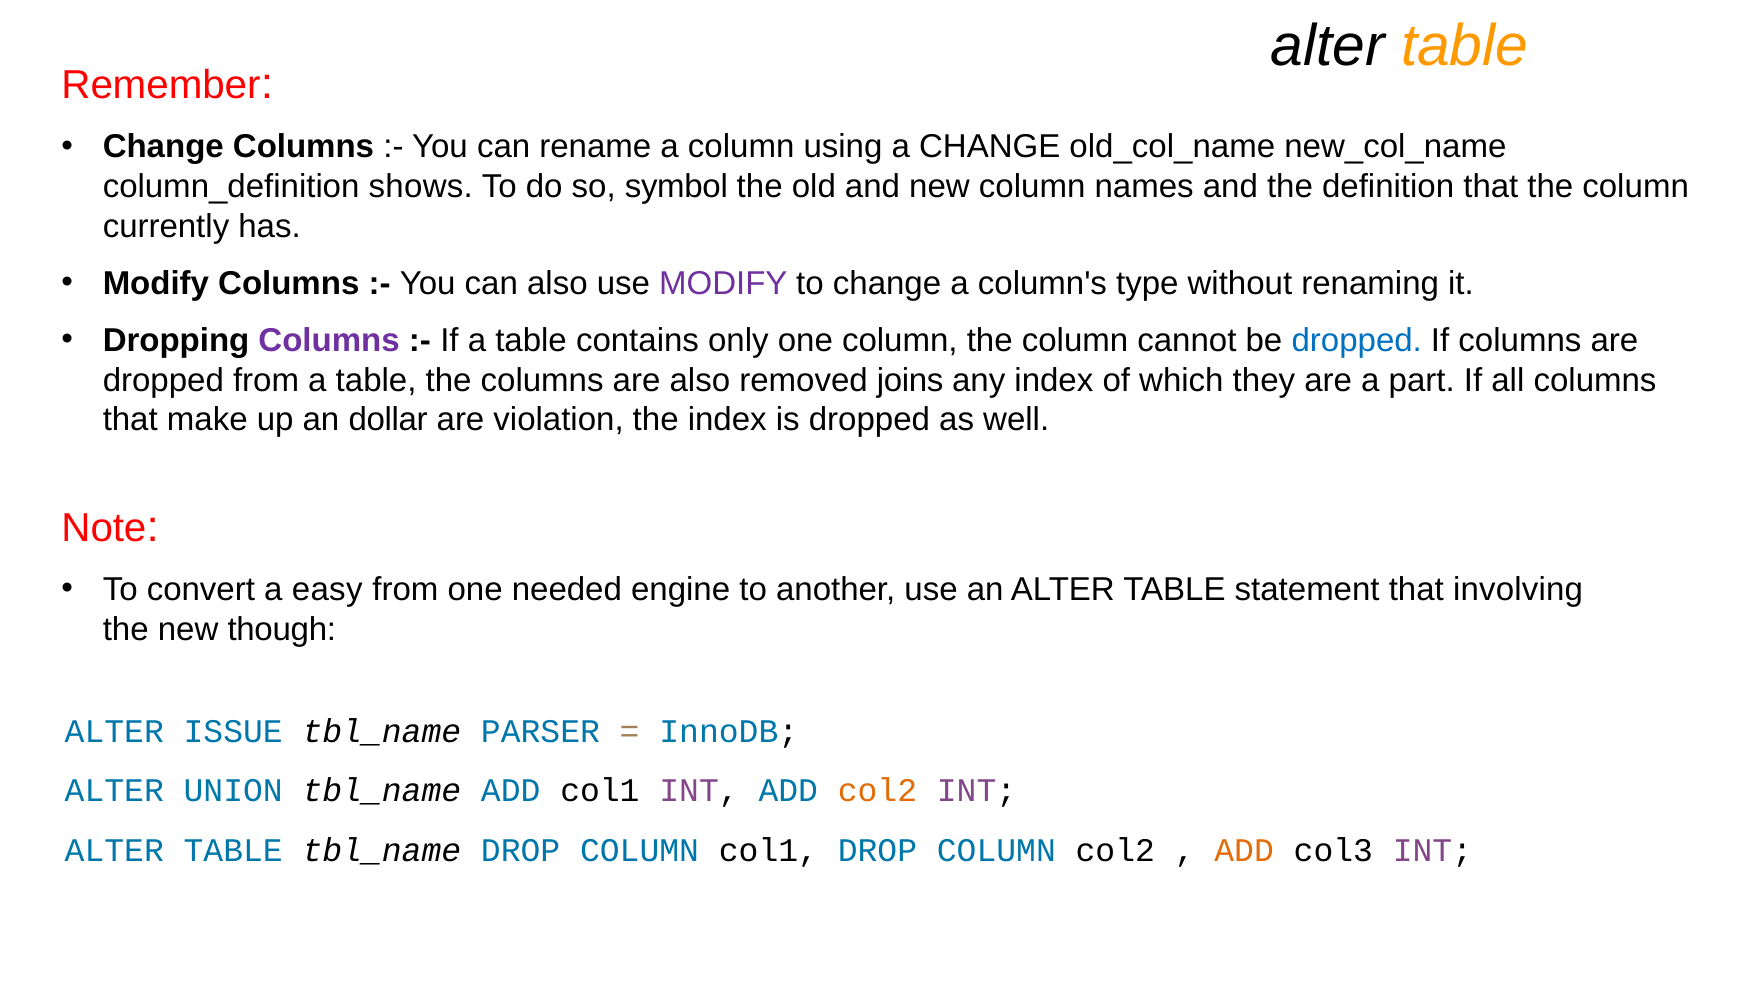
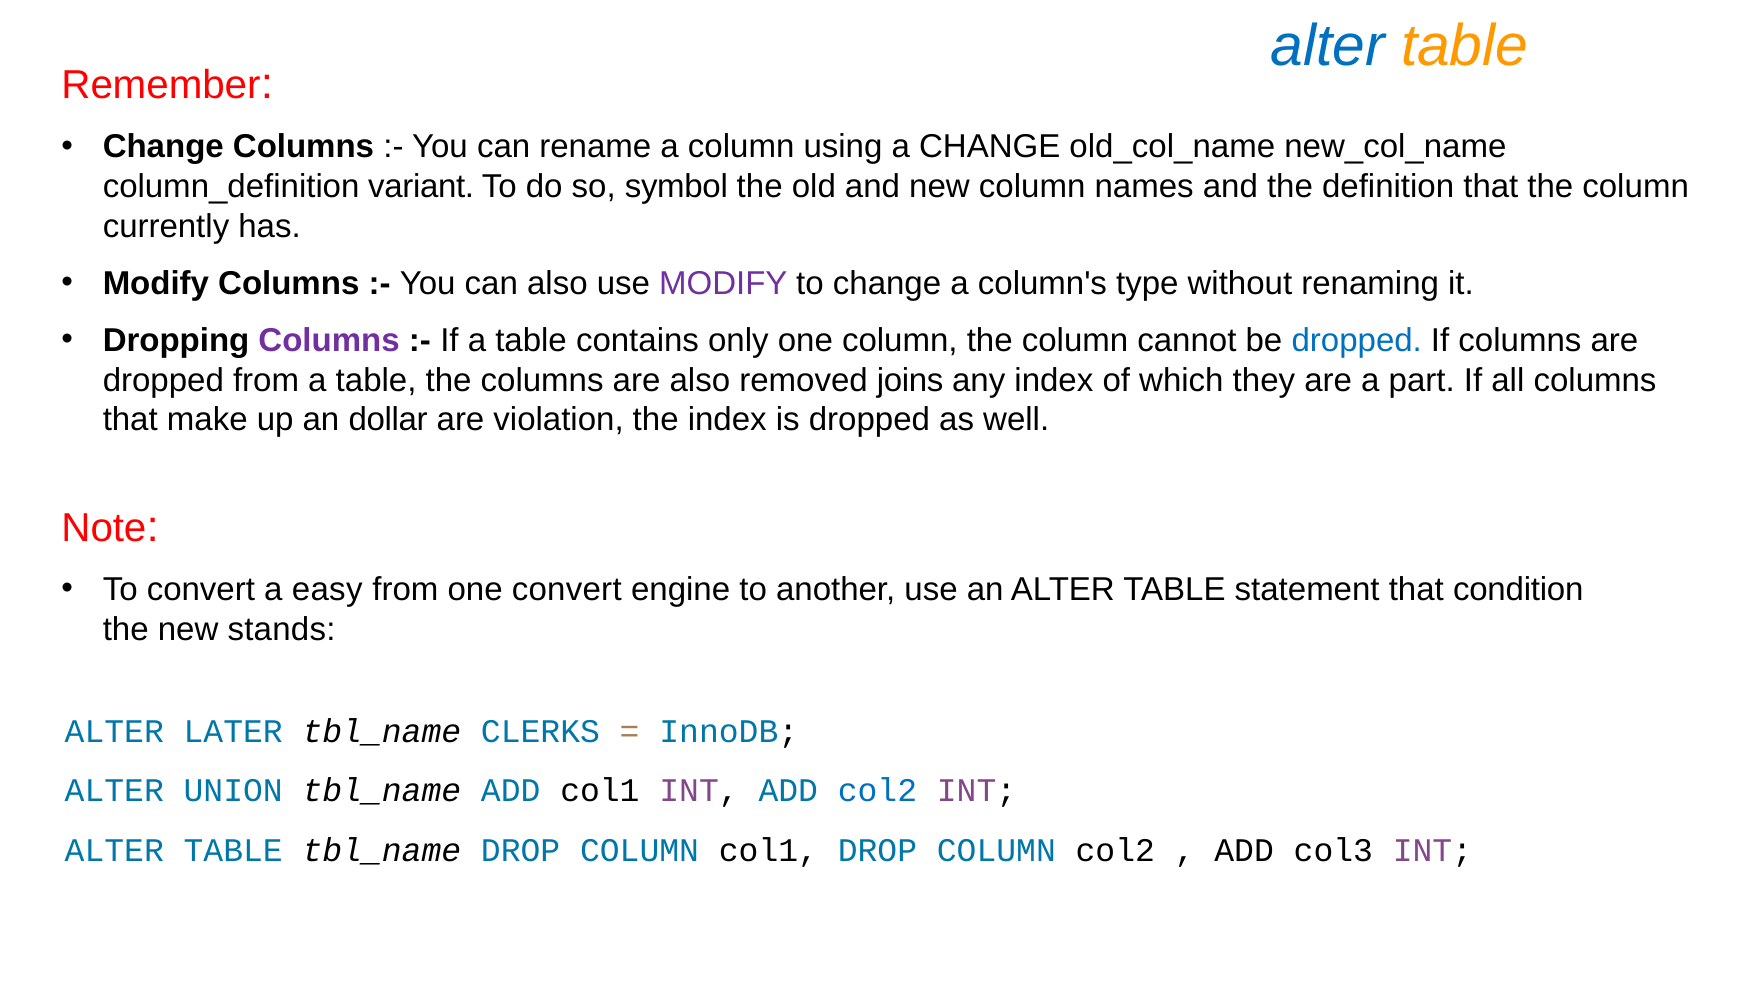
alter colour: black -> blue (1328, 46)
shows: shows -> variant (421, 187)
one needed: needed -> convert (567, 590)
involving: involving -> condition (1518, 590)
though: though -> stands (282, 629)
ISSUE: ISSUE -> LATER (233, 731)
PARSER: PARSER -> CLERKS (540, 731)
col2 colour: orange -> blue (877, 791)
ADD colour: orange -> black (1244, 850)
